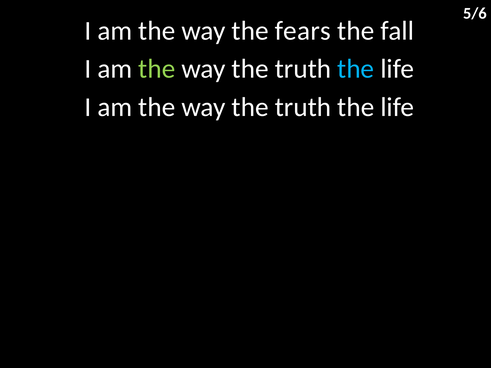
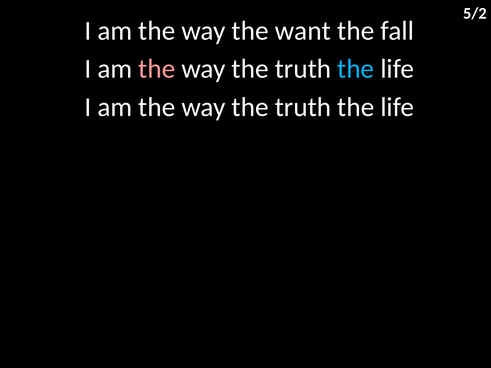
5/6: 5/6 -> 5/2 (475, 13)
fears: fears -> want (303, 31)
the colour: light green -> pink (157, 69)
